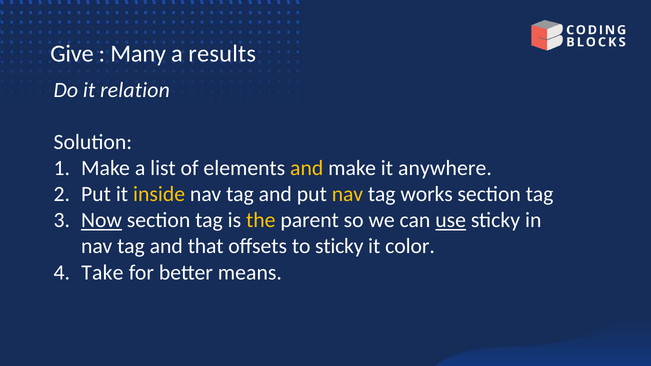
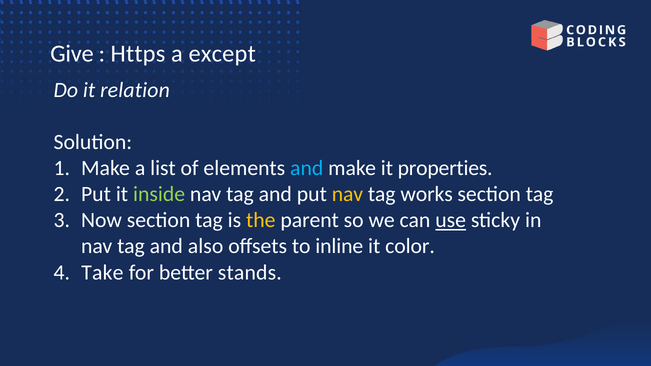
Many: Many -> Https (138, 54)
results: results -> except (222, 54)
and colour: yellow -> light blue (307, 168)
anywhere: anywhere -> properties (445, 168)
inside colour: yellow -> light green (159, 194)
Now underline: present -> none (102, 220)
that: that -> also (206, 246)
to sticky: sticky -> inline (339, 246)
means: means -> stands (250, 272)
